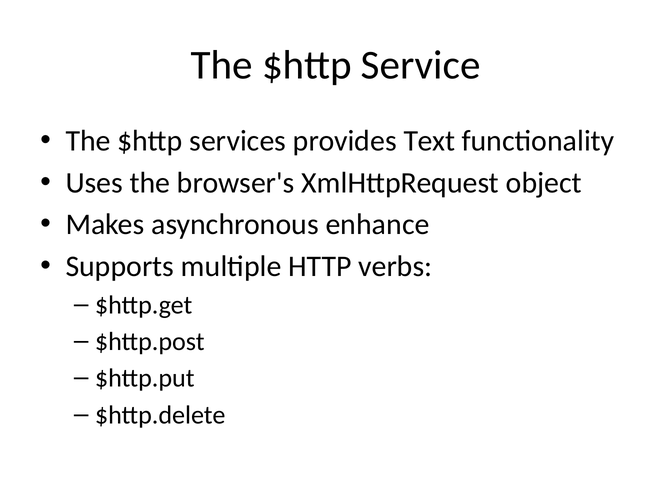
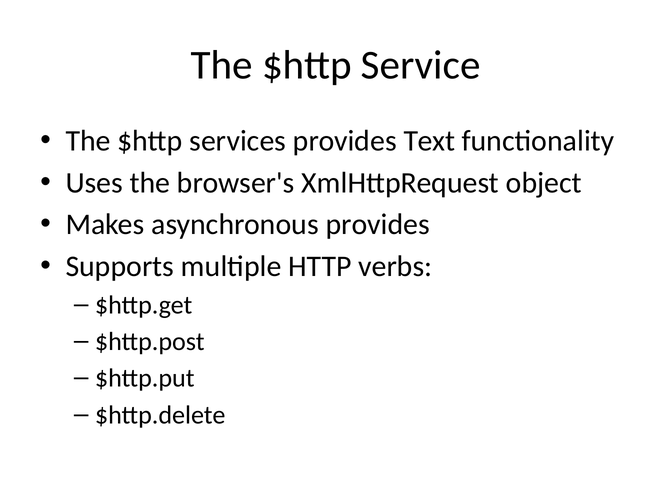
asynchronous enhance: enhance -> provides (378, 225)
